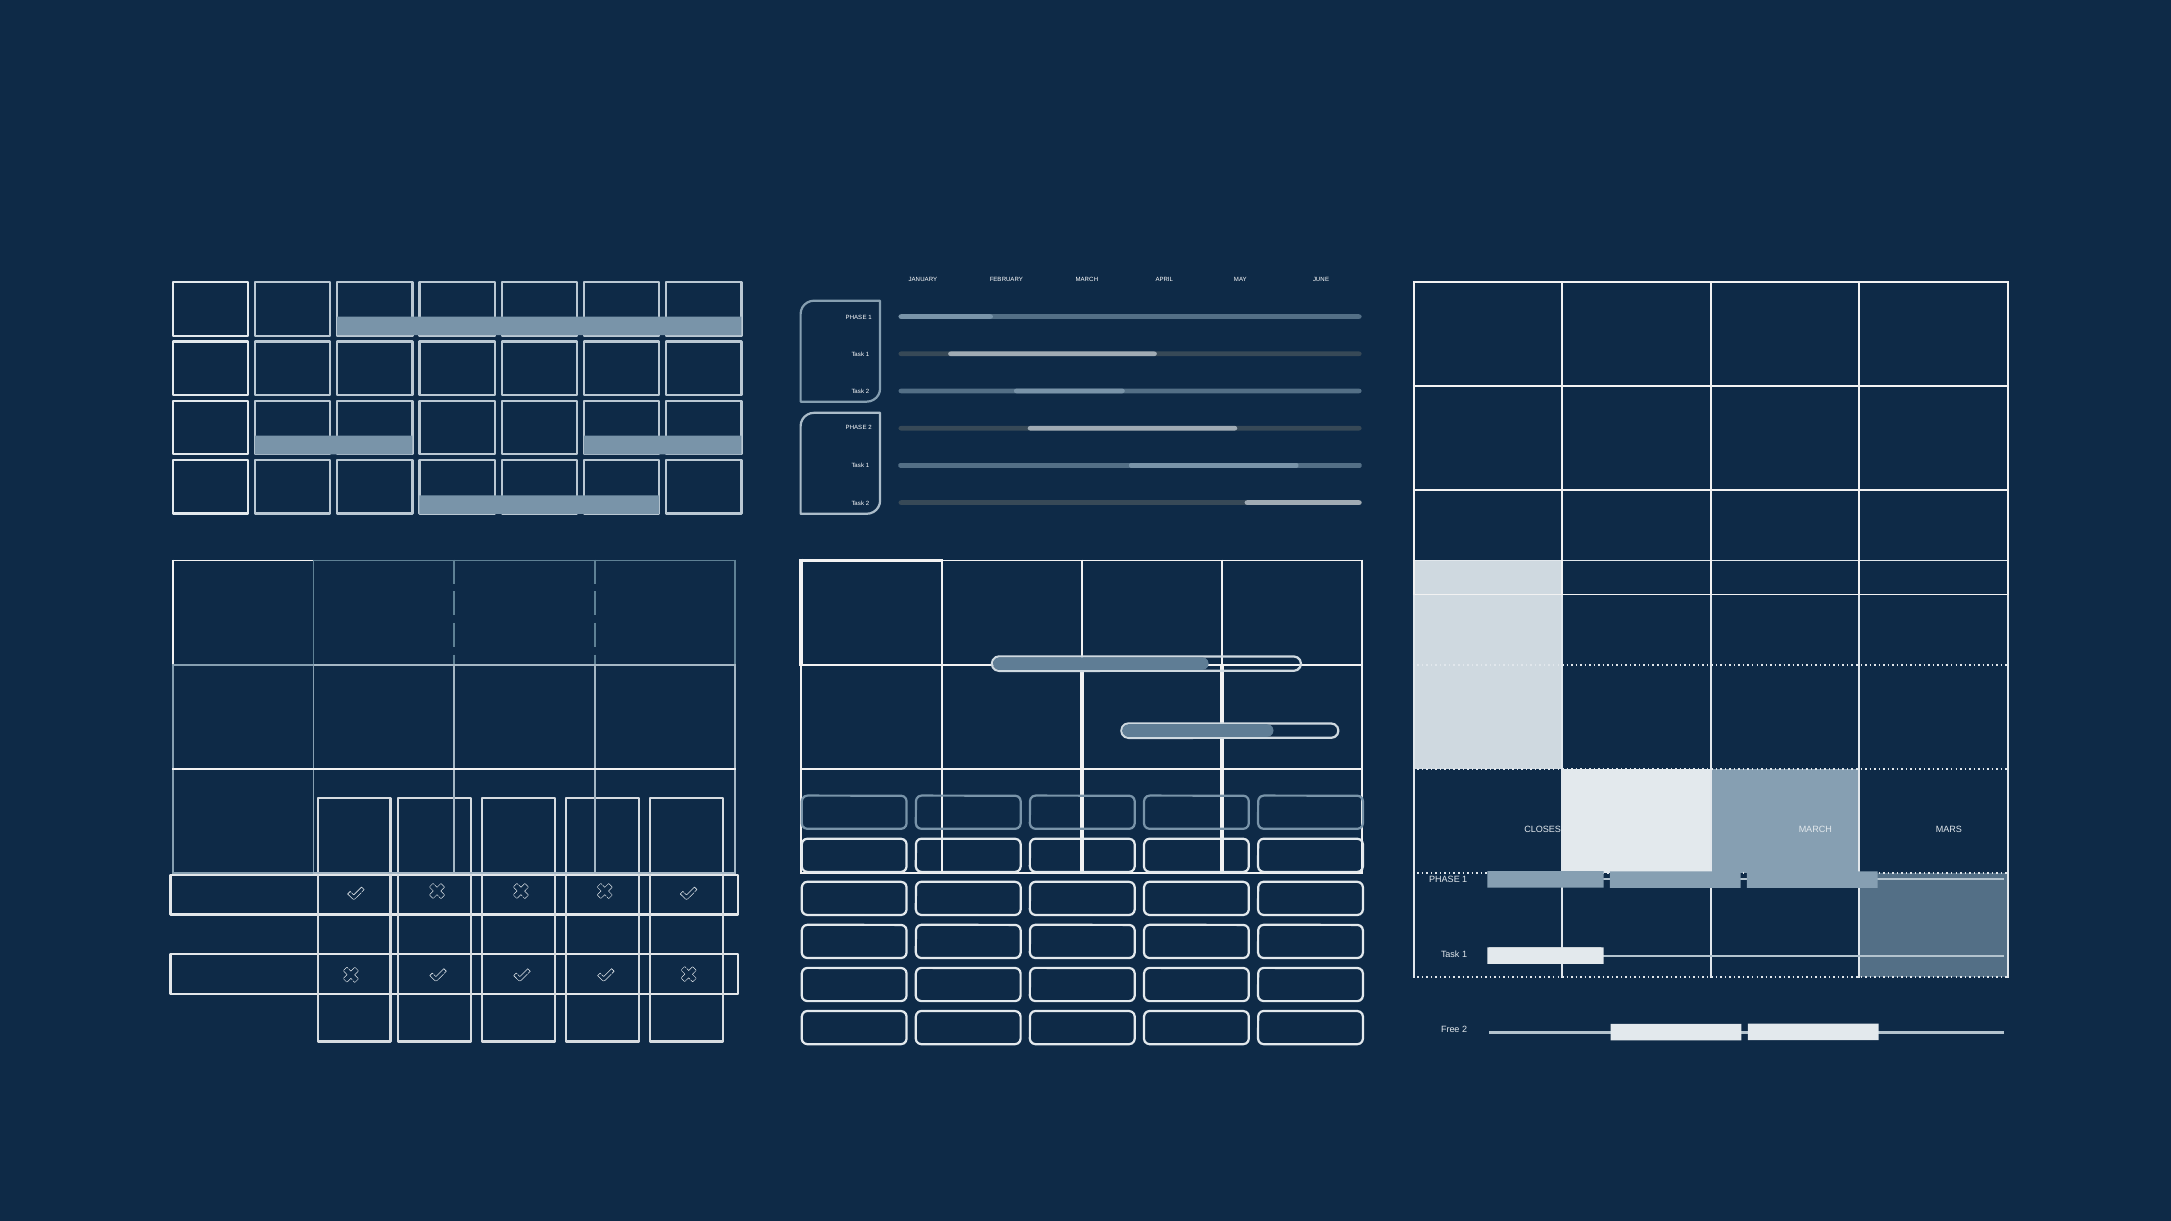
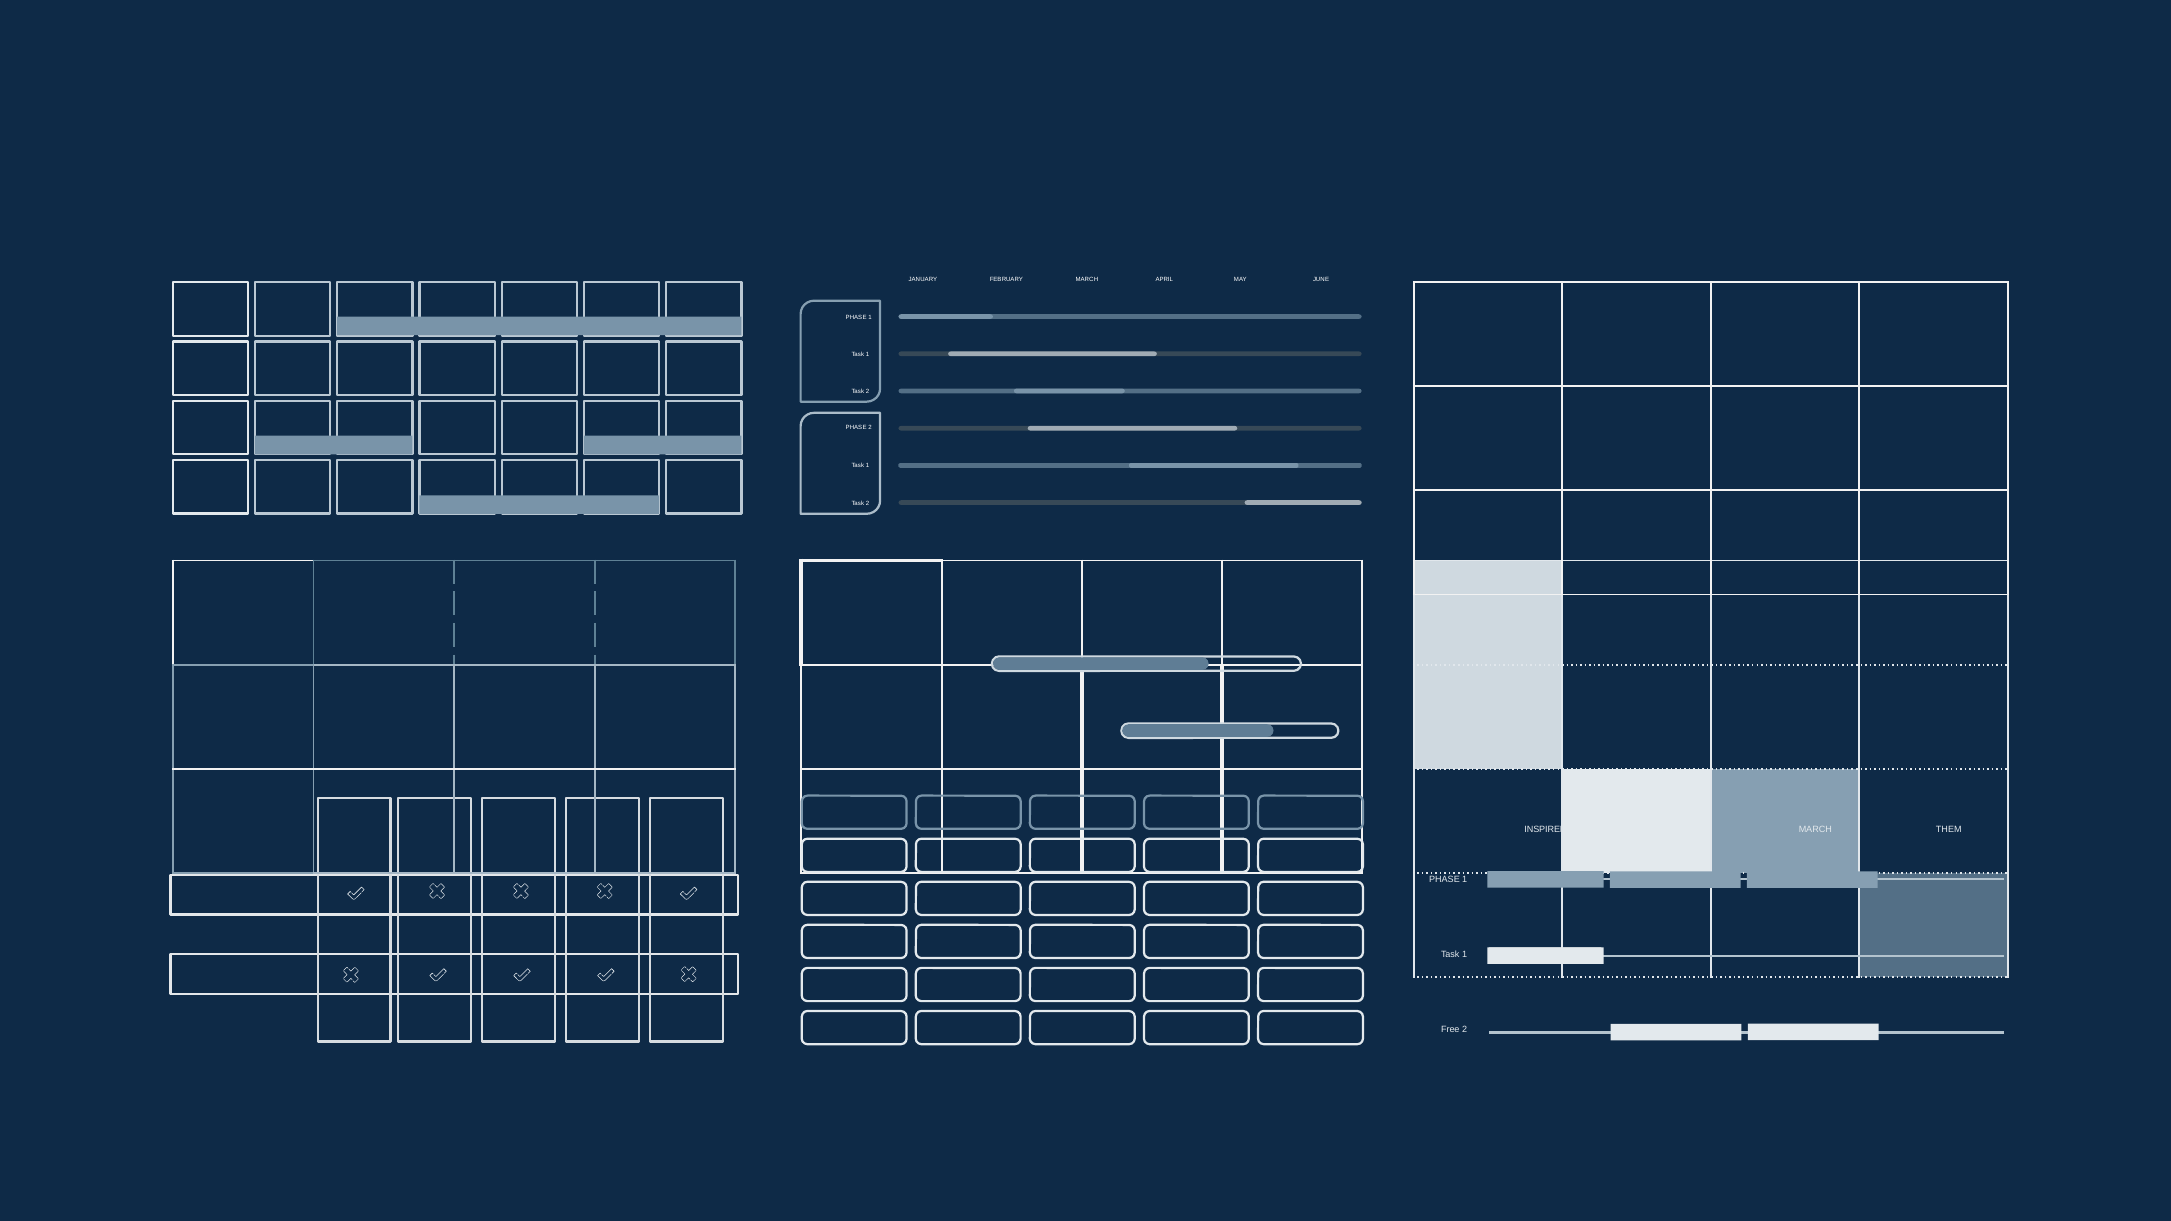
CLOSEST: CLOSEST -> INSPIRED (1545, 830)
MARS: MARS -> THEM (1949, 830)
